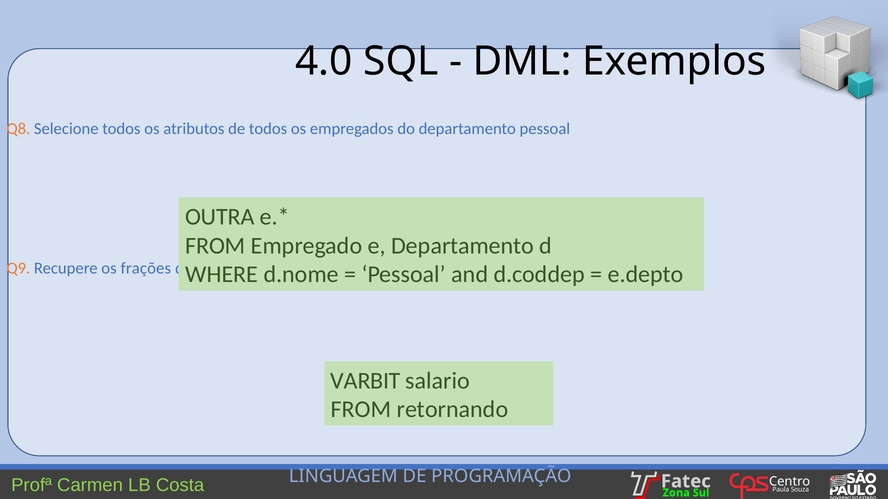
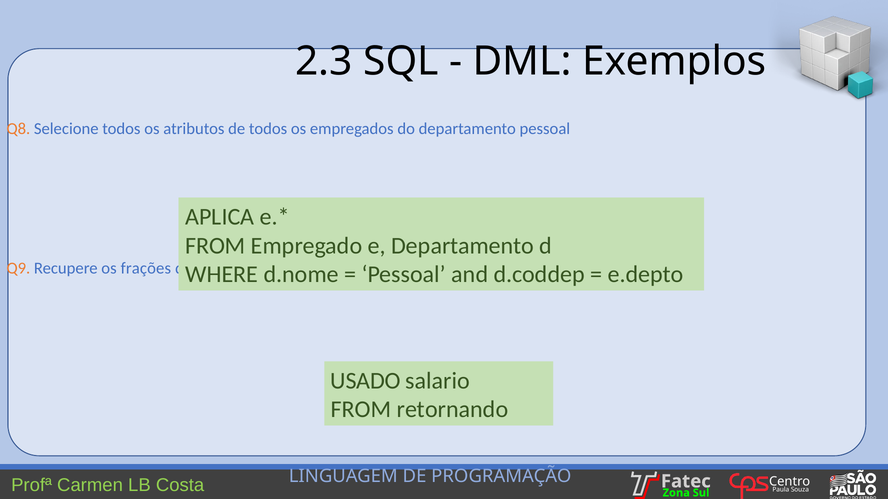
4.0: 4.0 -> 2.3 (324, 61)
OUTRA: OUTRA -> APLICA (220, 217)
VARBIT: VARBIT -> USADO (366, 381)
